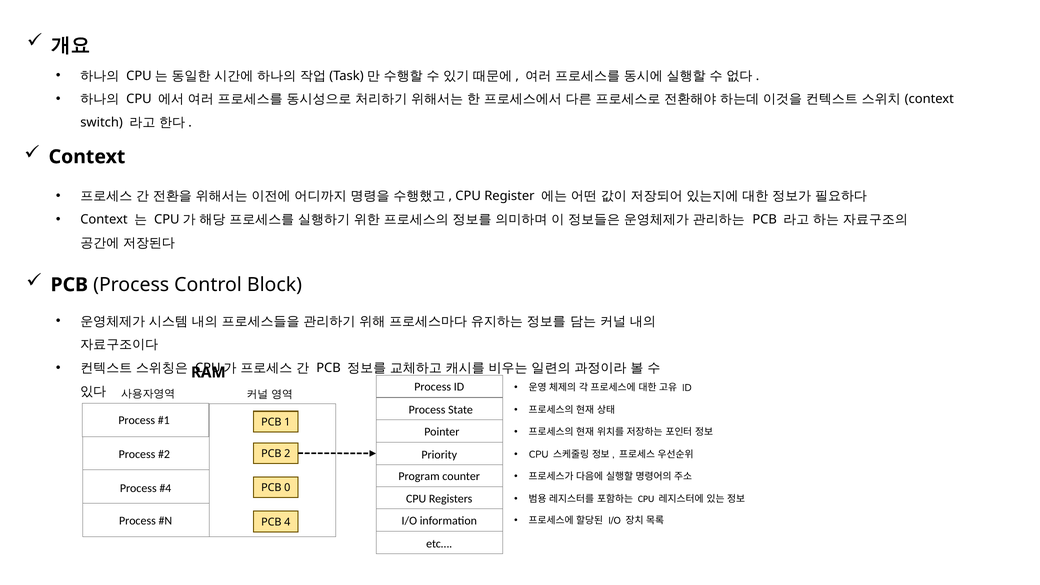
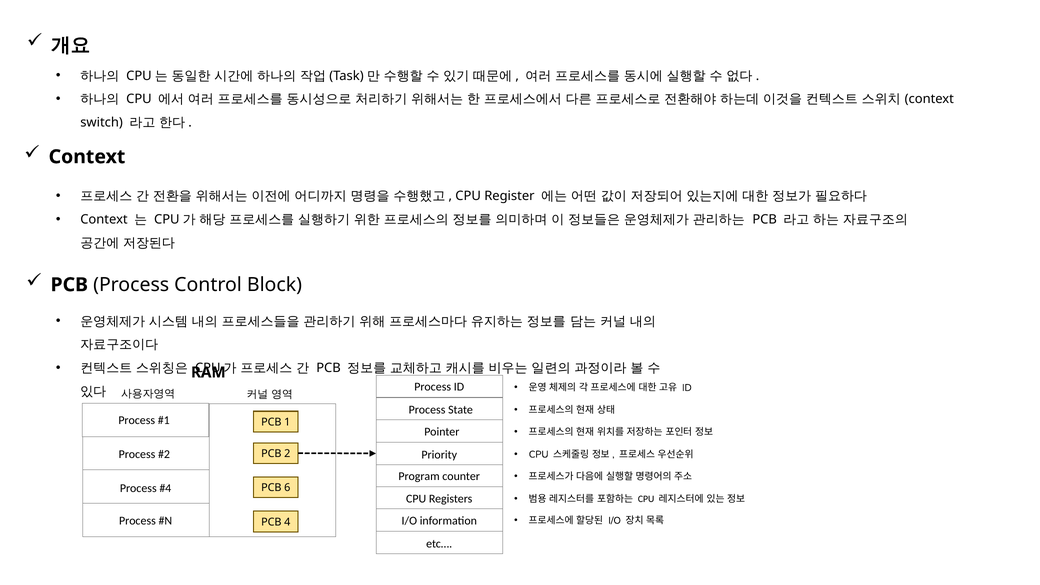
0: 0 -> 6 (287, 488)
